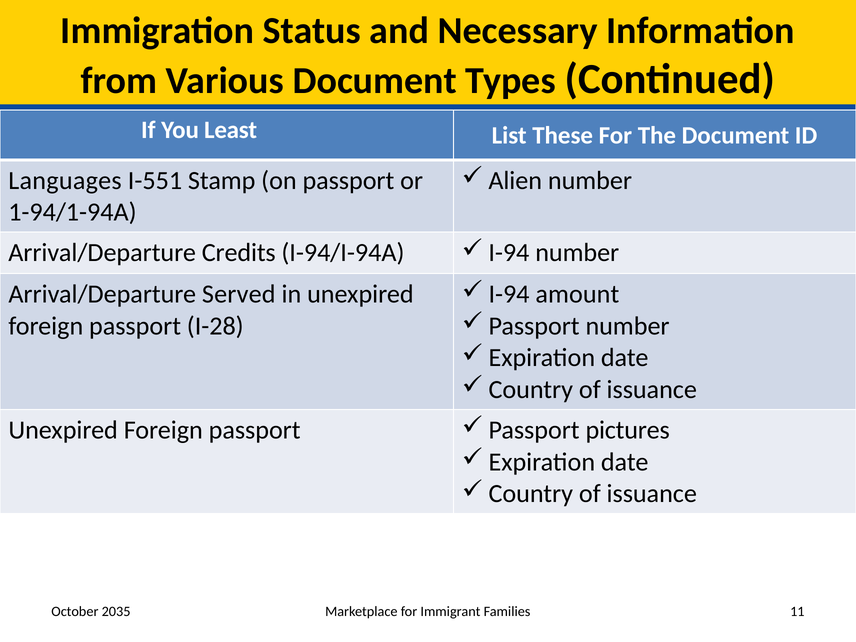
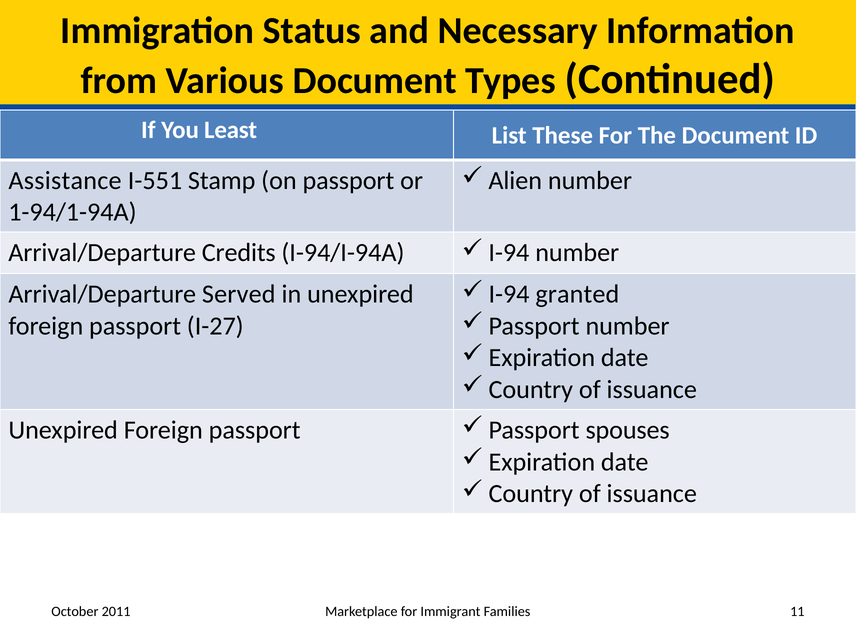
Languages: Languages -> Assistance (65, 180)
amount: amount -> granted (577, 294)
I-28: I-28 -> I-27 (215, 326)
pictures: pictures -> spouses (628, 430)
2035: 2035 -> 2011 (116, 612)
